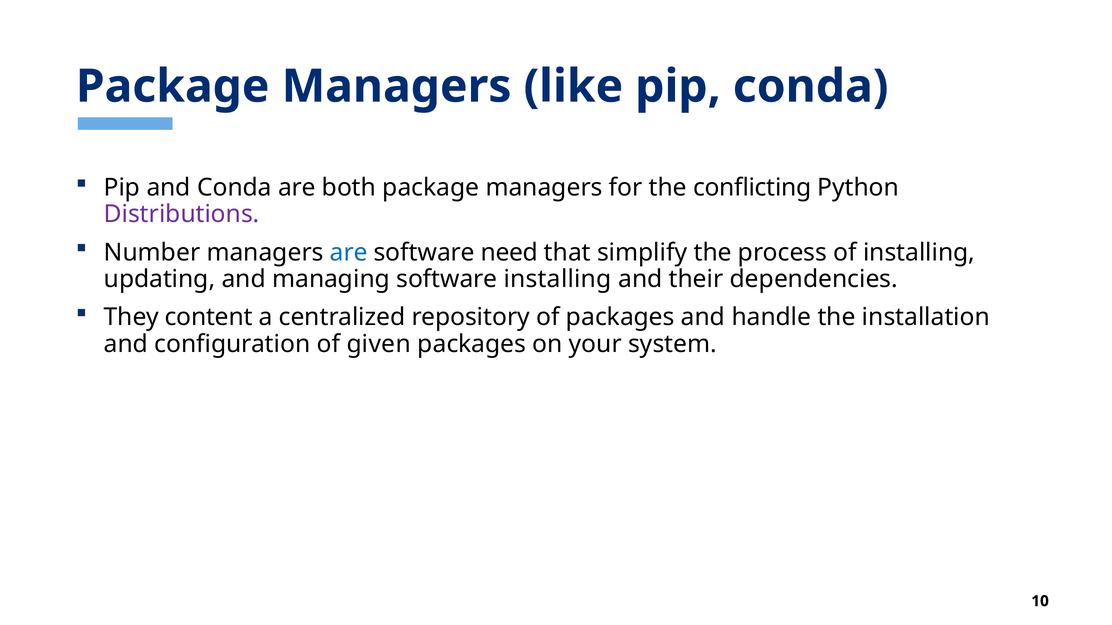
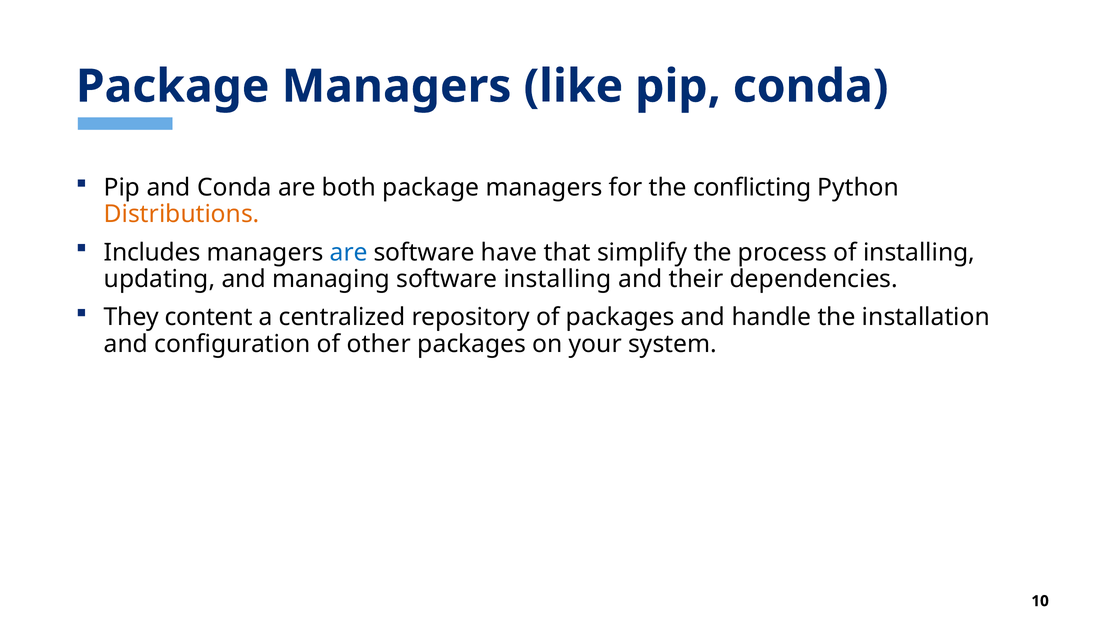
Distributions colour: purple -> orange (182, 214)
Number: Number -> Includes (152, 253)
need: need -> have (509, 253)
given: given -> other (379, 344)
